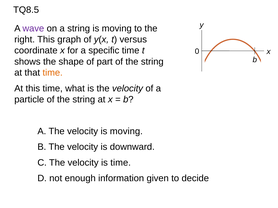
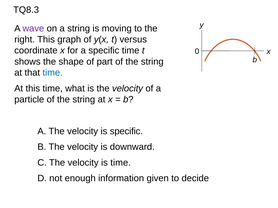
TQ8.5: TQ8.5 -> TQ8.3 (26, 10)
time colour: orange -> blue (53, 73)
velocity is moving: moving -> specific (126, 131)
